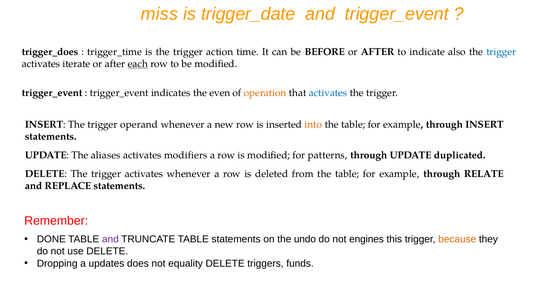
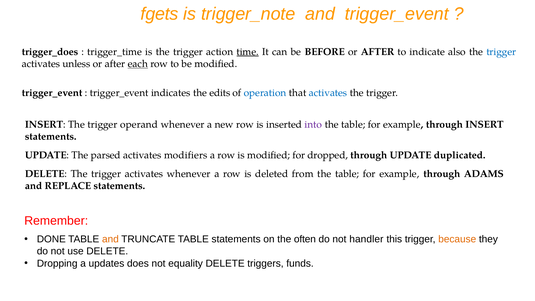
miss: miss -> fgets (160, 14)
trigger_date: trigger_date -> trigger_note (248, 14)
time underline: none -> present (248, 52)
iterate: iterate -> unless (76, 64)
even: even -> edits (220, 93)
operation colour: orange -> blue (265, 93)
into colour: orange -> purple (313, 124)
aliases: aliases -> parsed (106, 155)
patterns: patterns -> dropped (328, 155)
RELATE: RELATE -> ADAMS (484, 174)
and colour: purple -> orange (110, 239)
undo: undo -> often (305, 239)
engines: engines -> handler (366, 239)
